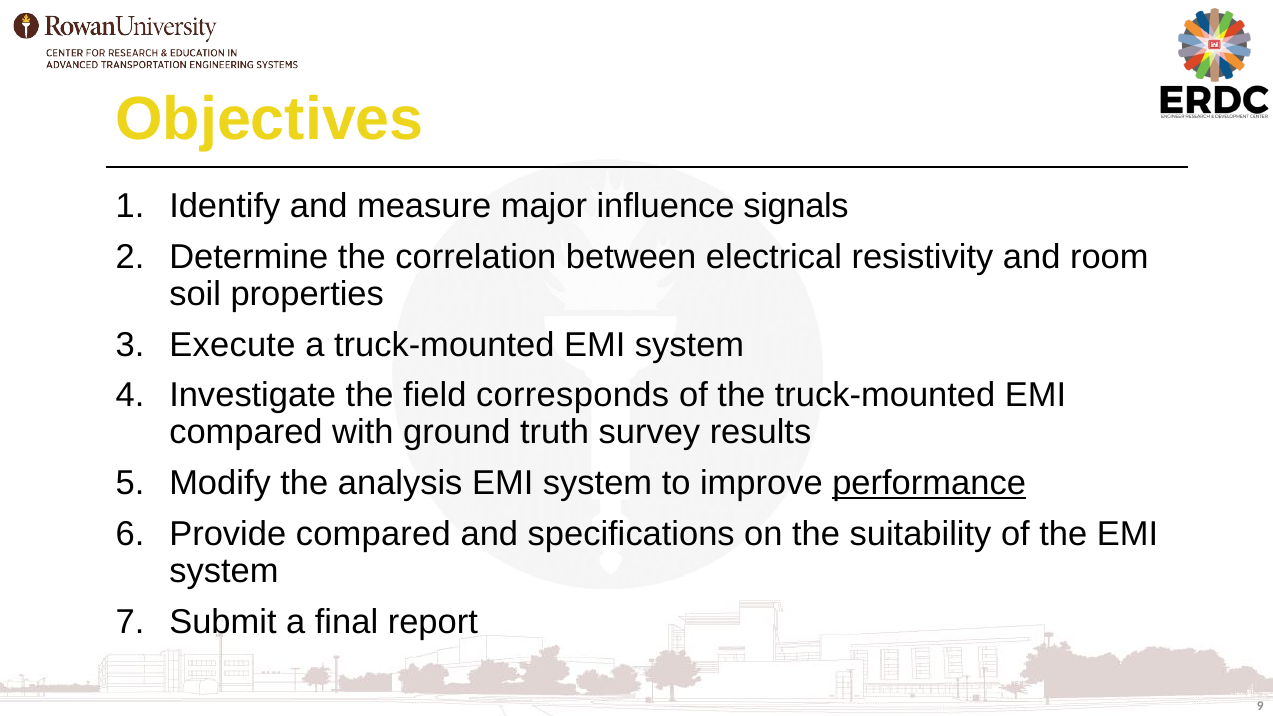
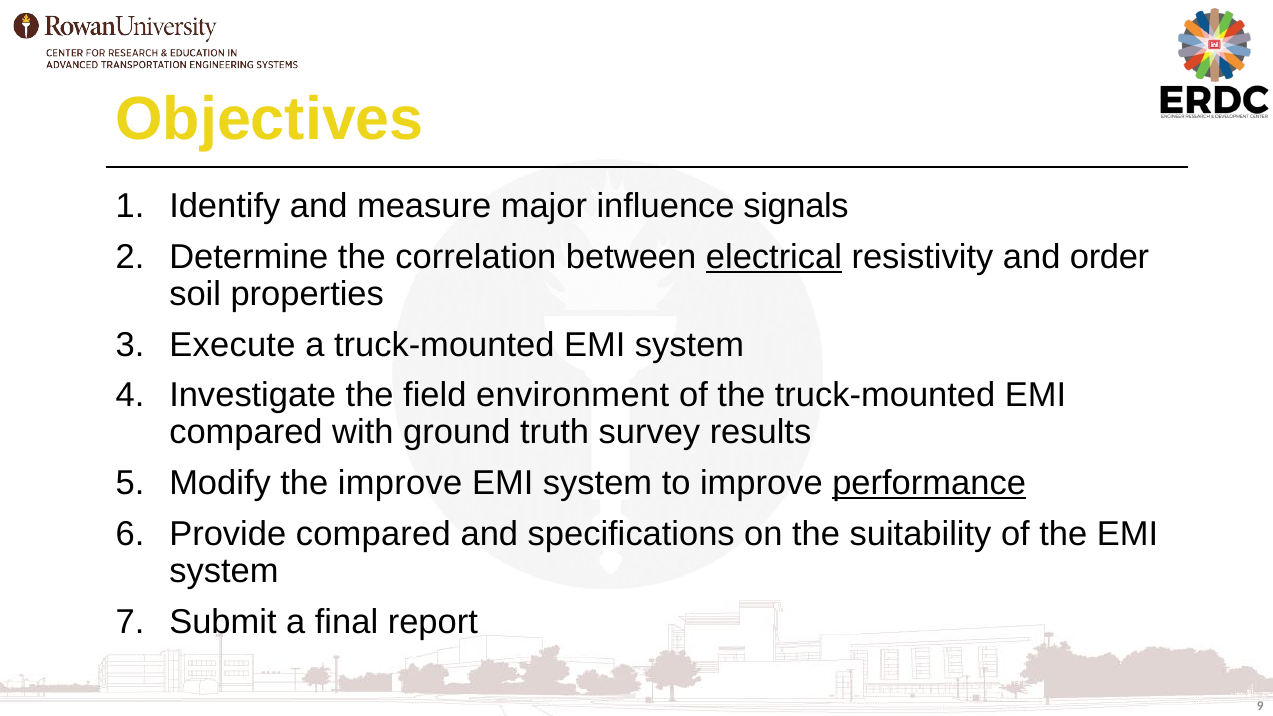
electrical underline: none -> present (774, 257)
room: room -> order (1110, 257)
corresponds: corresponds -> environment (573, 395)
the analysis: analysis -> improve (400, 483)
